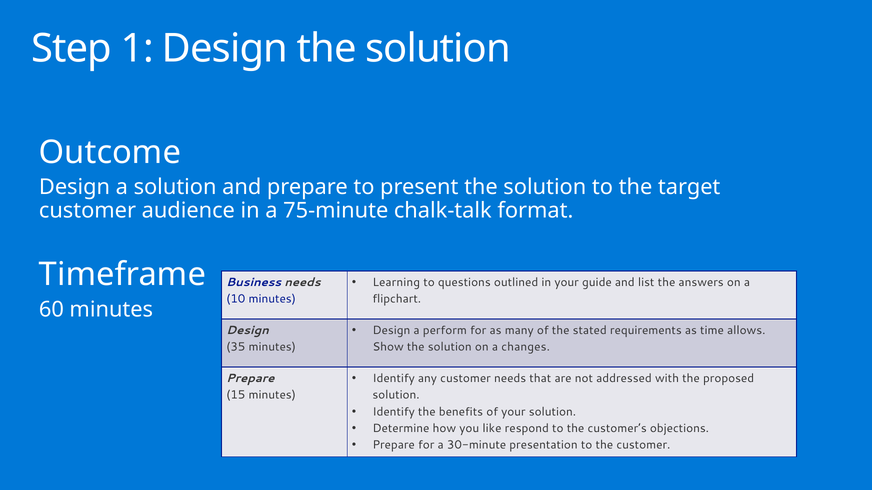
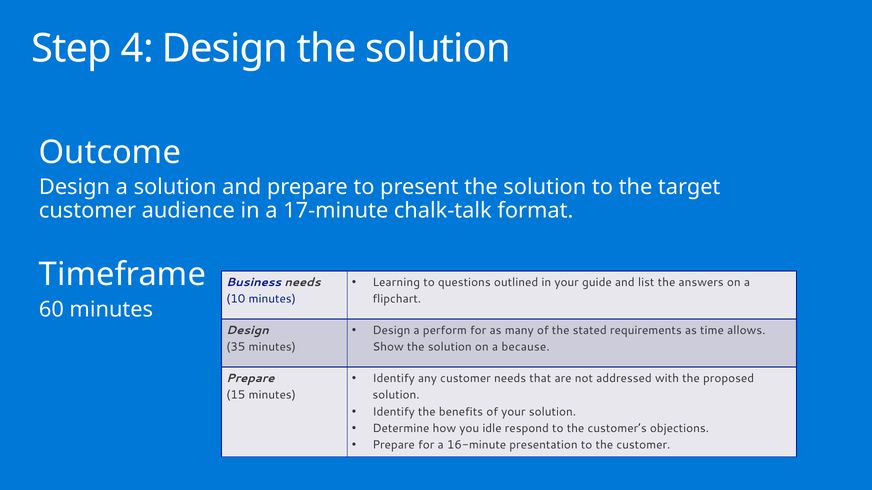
1: 1 -> 4 (137, 49)
75-minute: 75-minute -> 17-minute (336, 211)
changes: changes -> because (526, 347)
like: like -> idle (492, 429)
30-minute: 30-minute -> 16-minute (477, 445)
